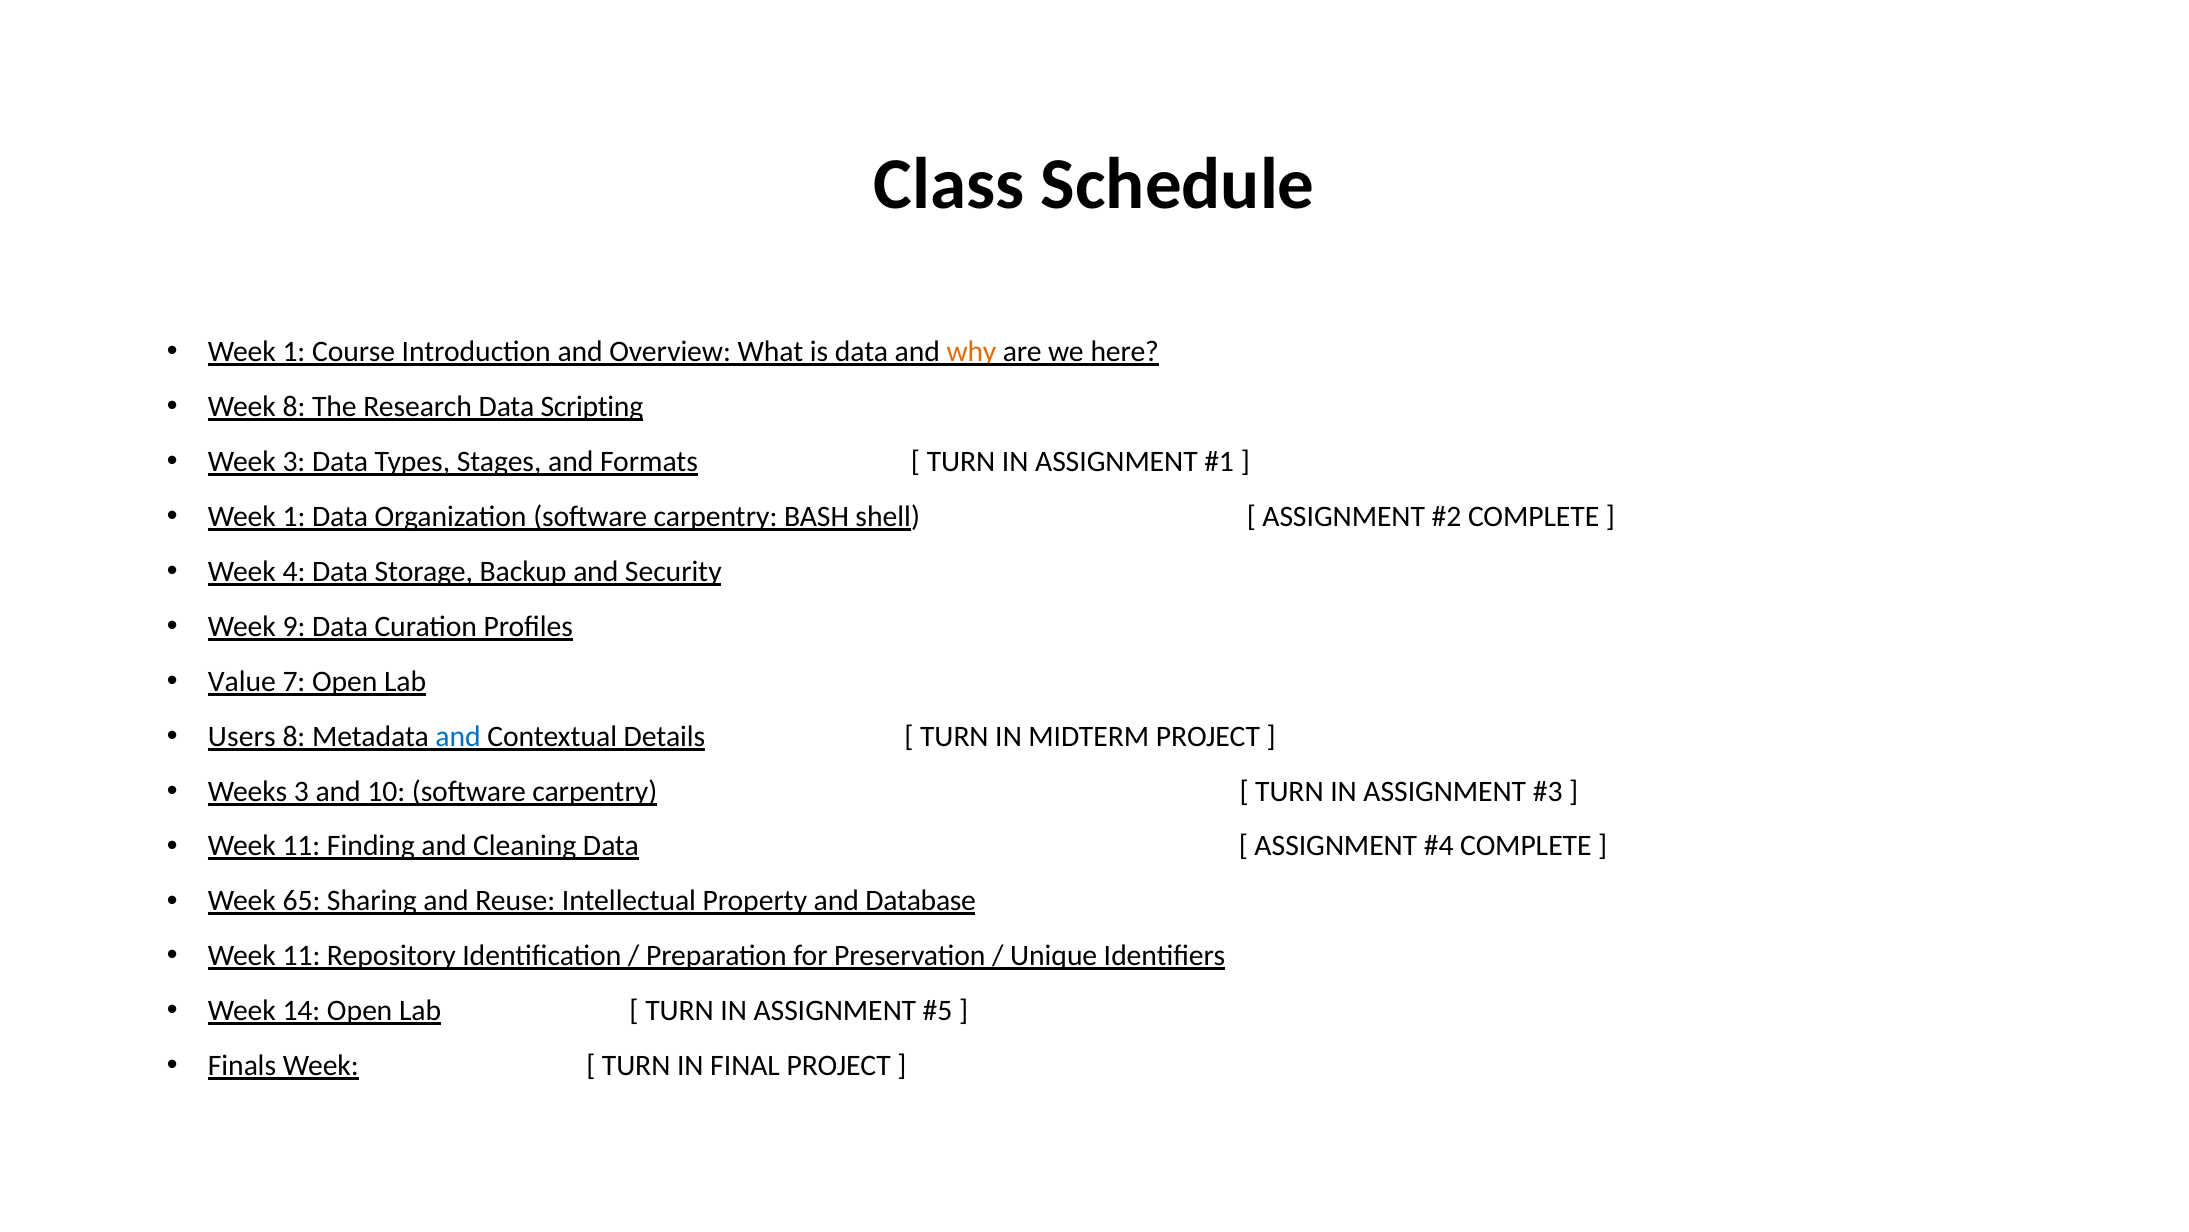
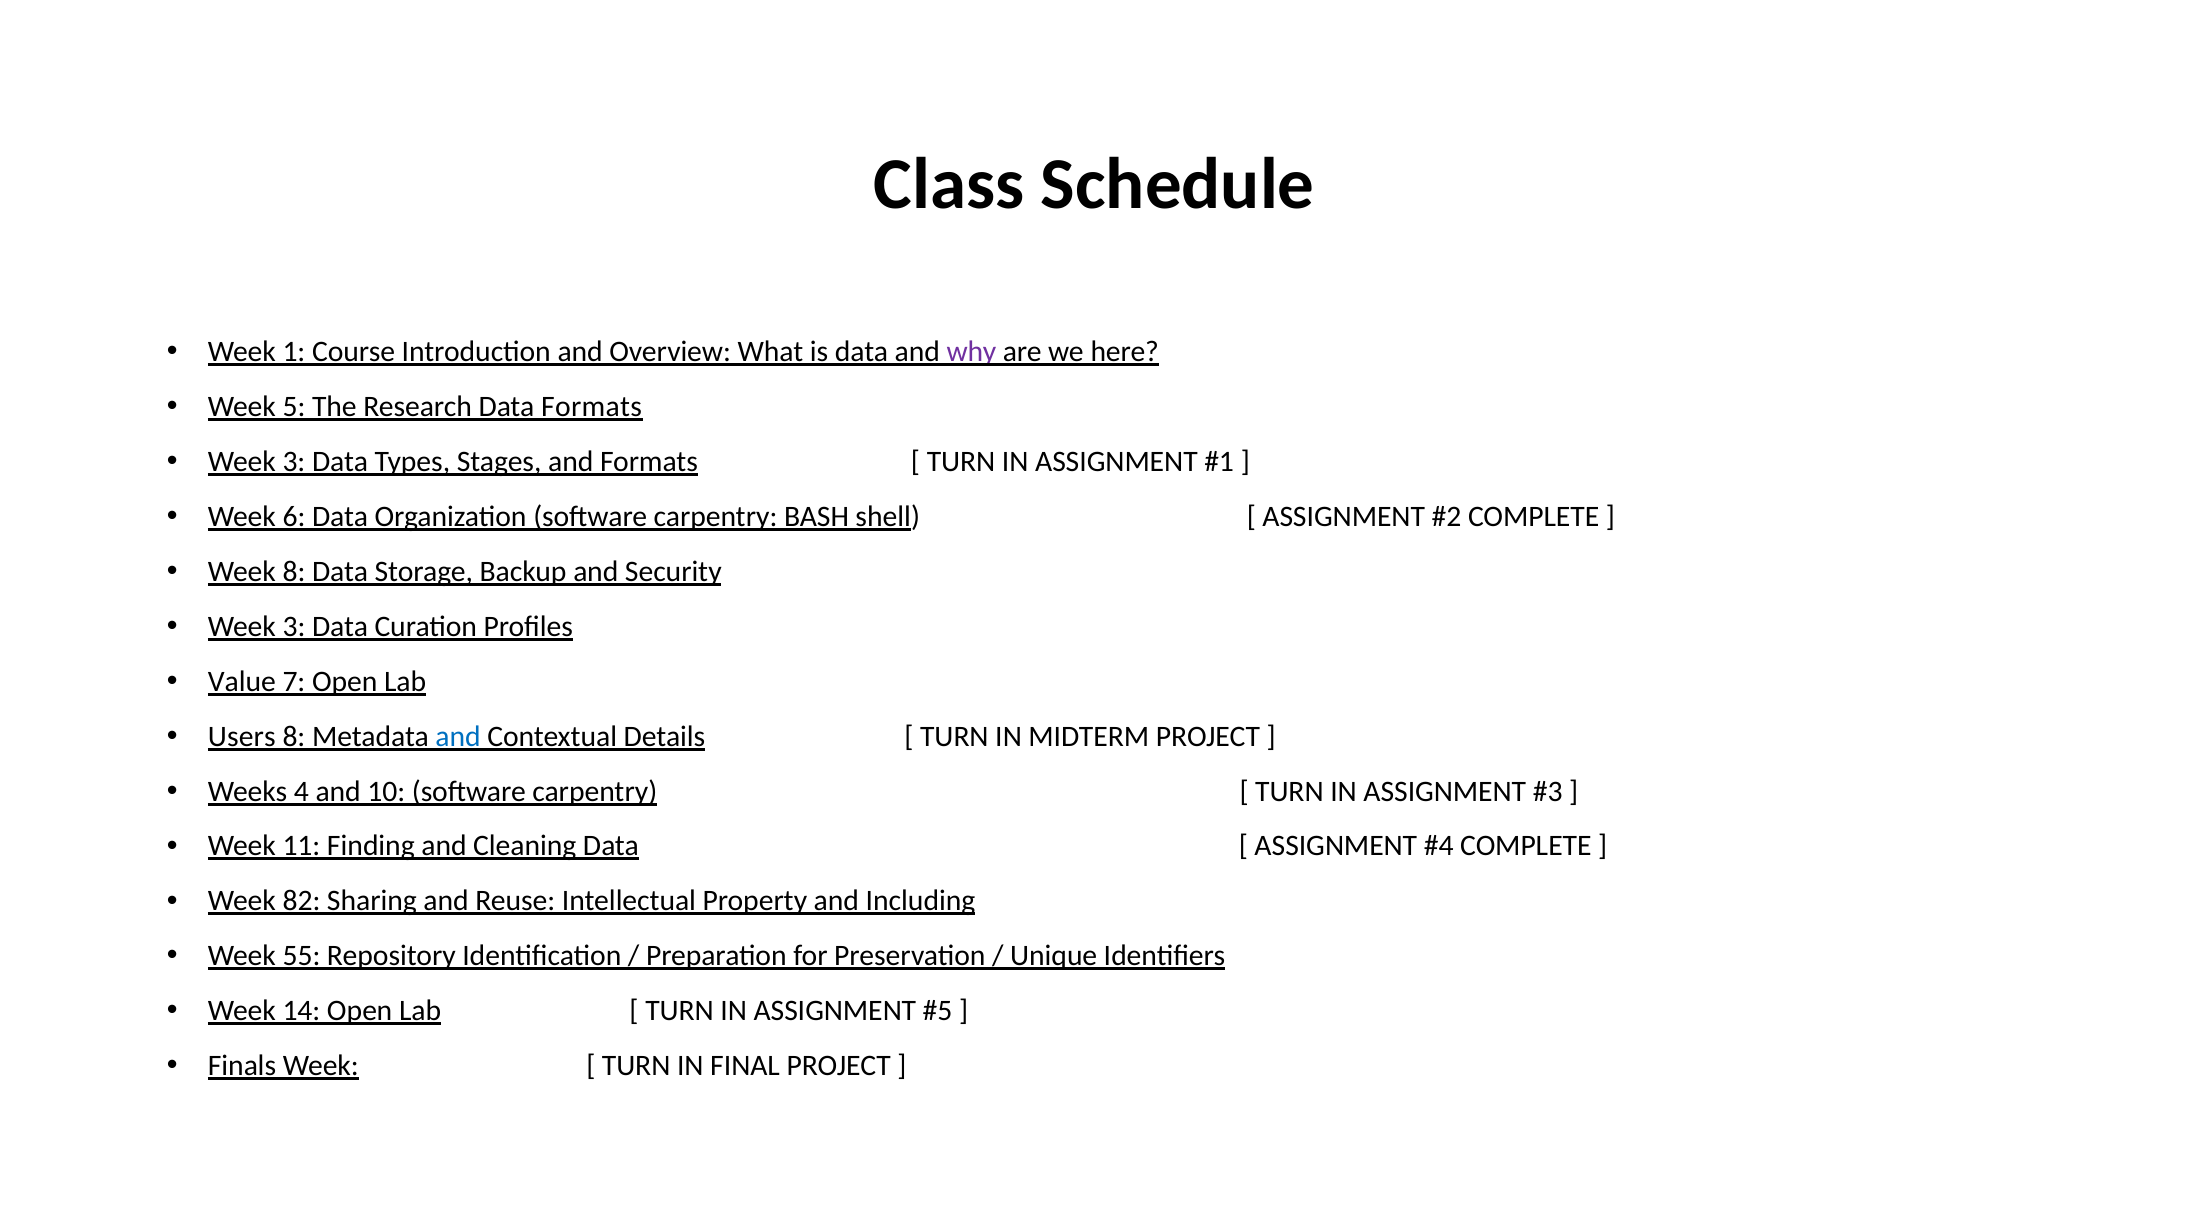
why colour: orange -> purple (972, 352)
Week 8: 8 -> 5 (294, 407)
Data Scripting: Scripting -> Formats (592, 407)
1: 1 -> 6 (294, 516)
Week 4: 4 -> 8 (294, 571)
9: 9 -> 3 (294, 626)
Weeks 3: 3 -> 4 (301, 791)
65: 65 -> 82 (302, 901)
Database: Database -> Including (921, 901)
11: 11 -> 55 (302, 955)
